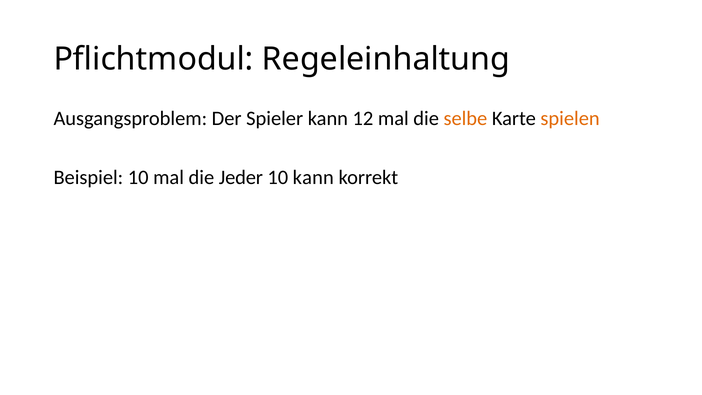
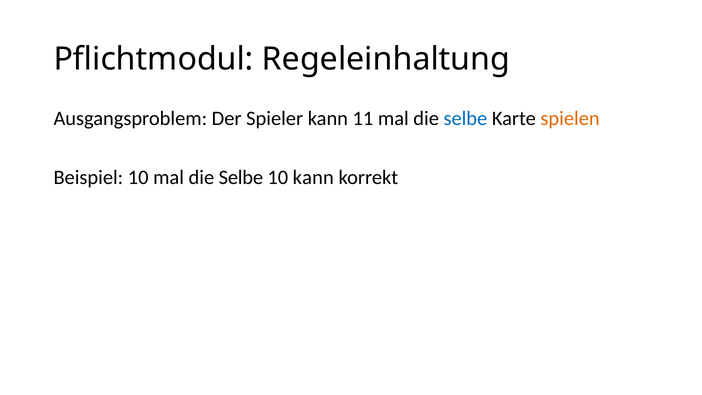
12: 12 -> 11 (363, 119)
selbe colour: orange -> blue (465, 119)
10 mal die Jeder: Jeder -> Selbe (241, 178)
